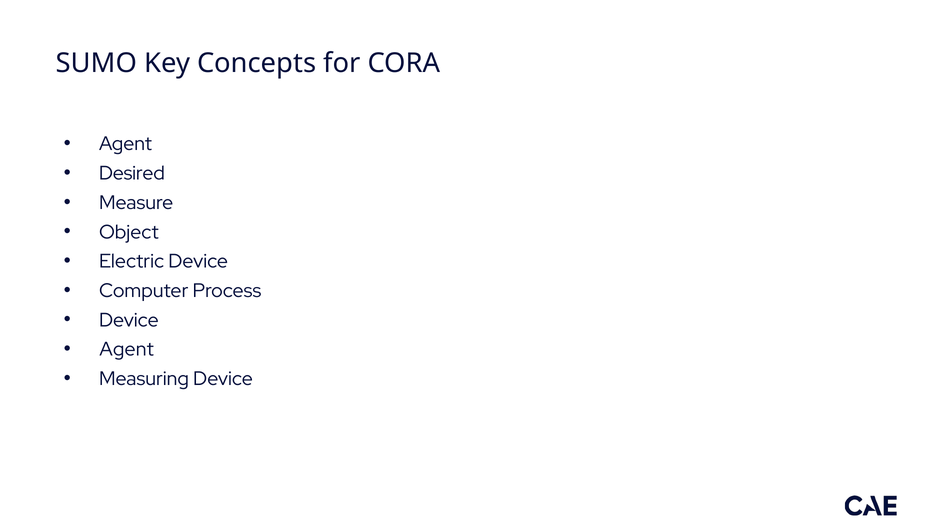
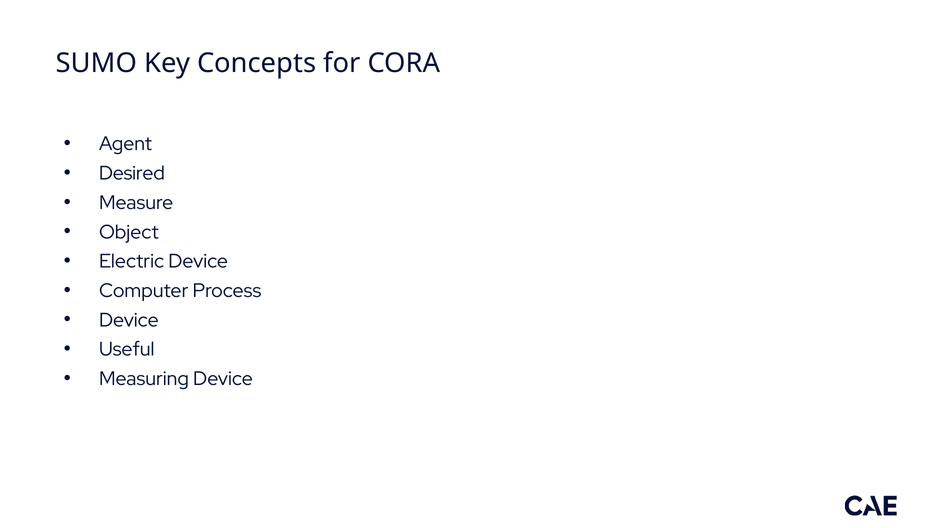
Agent: Agent -> Useful (127, 350)
